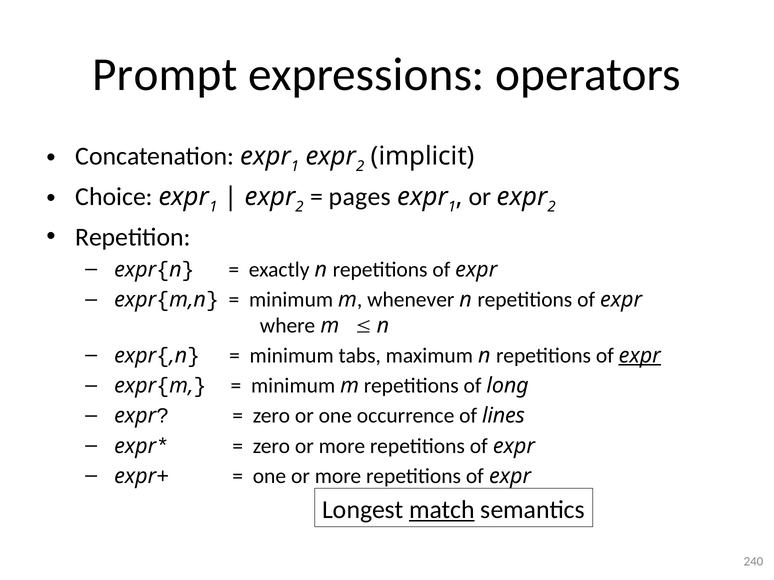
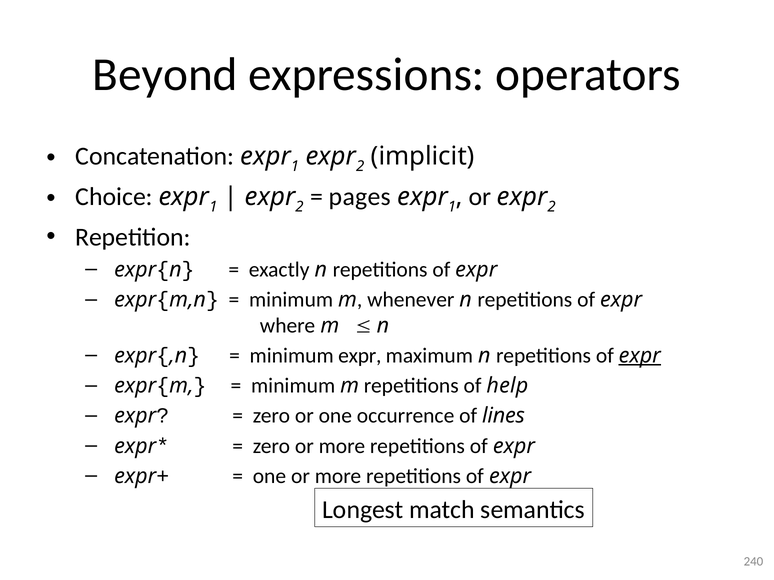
Prompt: Prompt -> Beyond (165, 75)
minimum tabs: tabs -> expr (360, 356)
long: long -> help (507, 386)
match underline: present -> none (442, 510)
